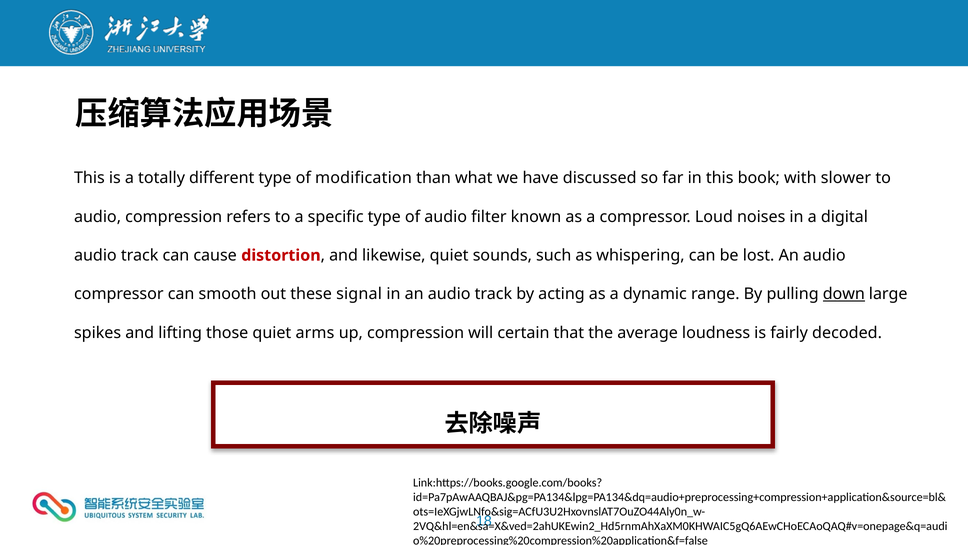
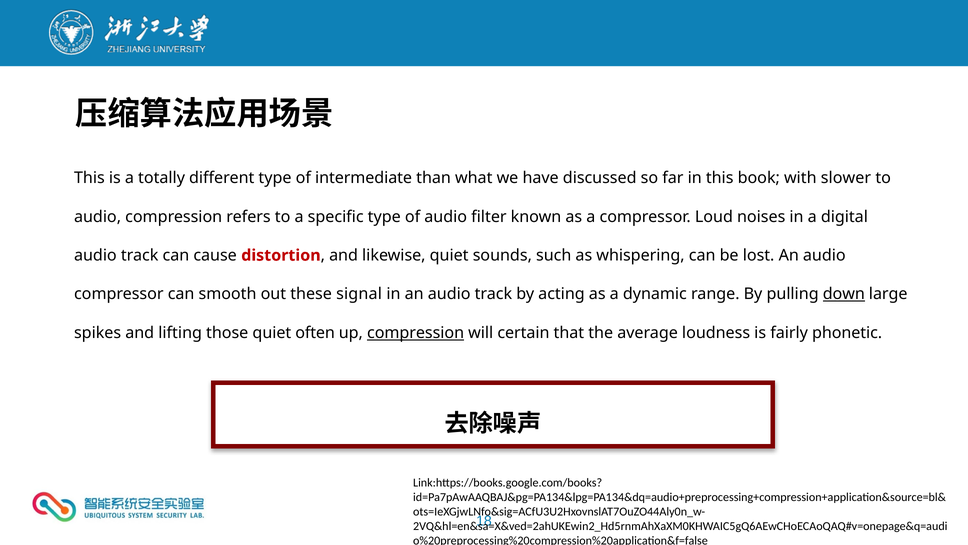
modification: modification -> intermediate (364, 178)
arms: arms -> often (315, 333)
compression underline: none -> present (416, 333)
decoded: decoded -> phonetic (847, 333)
